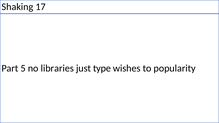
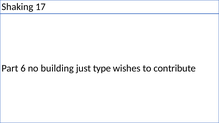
5: 5 -> 6 (23, 68)
libraries: libraries -> building (57, 68)
popularity: popularity -> contribute (175, 68)
